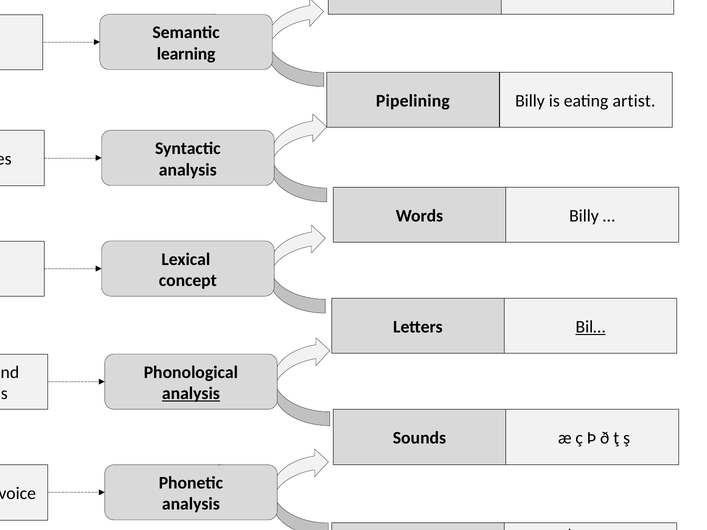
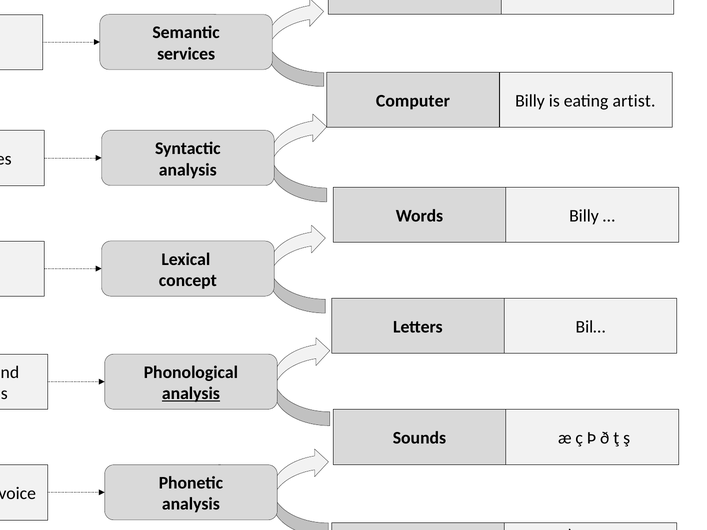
learning: learning -> services (186, 54)
Pipelining: Pipelining -> Computer (413, 101)
Bil… underline: present -> none (590, 327)
